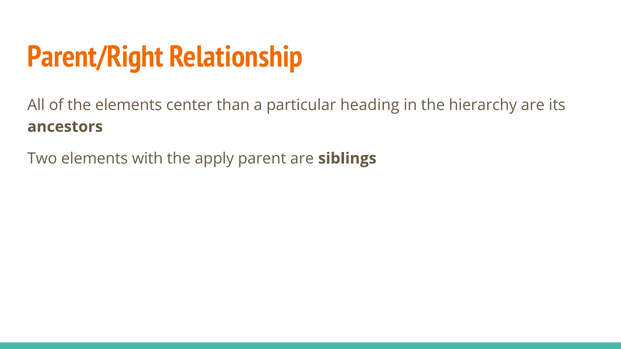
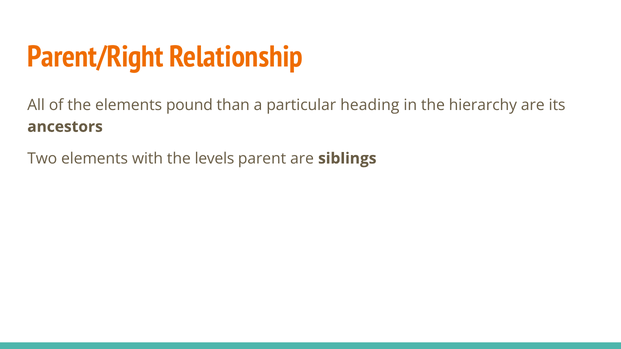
center: center -> pound (189, 105)
apply: apply -> levels (214, 159)
